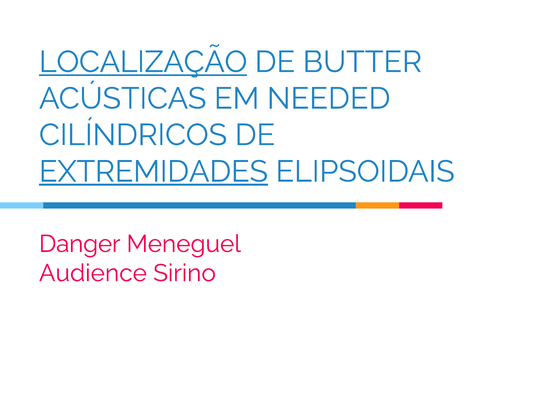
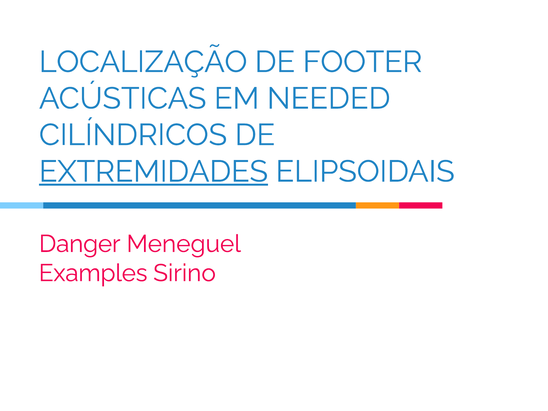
LOCALIZAÇÃO underline: present -> none (143, 62)
BUTTER: BUTTER -> FOOTER (363, 62)
Audience: Audience -> Examples (93, 273)
